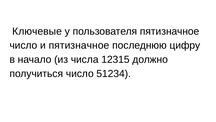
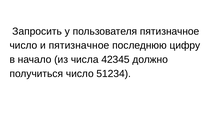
Ключевые: Ключевые -> Запросить (37, 31)
12315: 12315 -> 42345 (116, 59)
